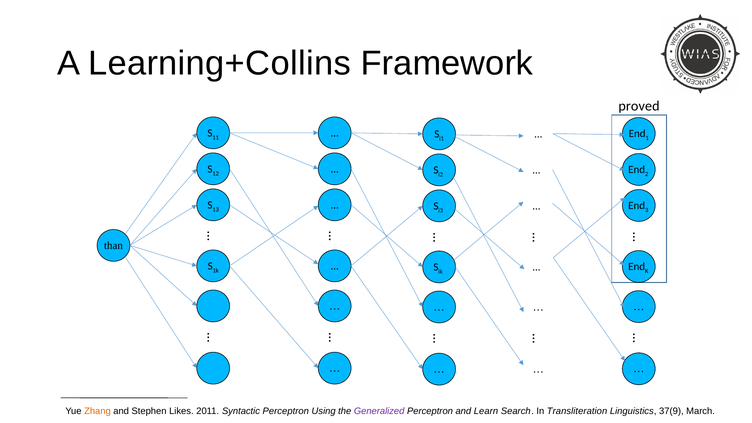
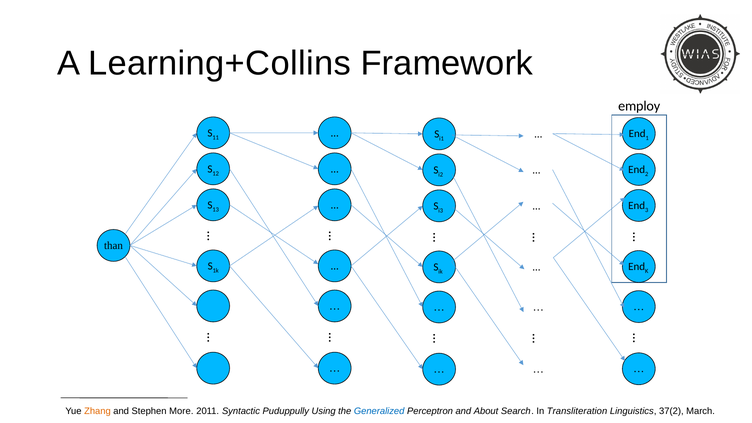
proved: proved -> employ (639, 106)
Likes: Likes -> More (181, 411)
Syntactic Perceptron: Perceptron -> Puduppully (286, 411)
Generalized colour: purple -> blue (379, 411)
Learn: Learn -> About (486, 411)
37(9: 37(9 -> 37(2 (671, 411)
